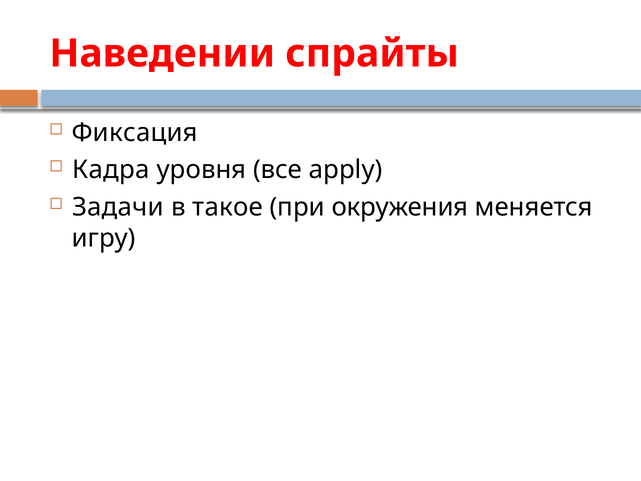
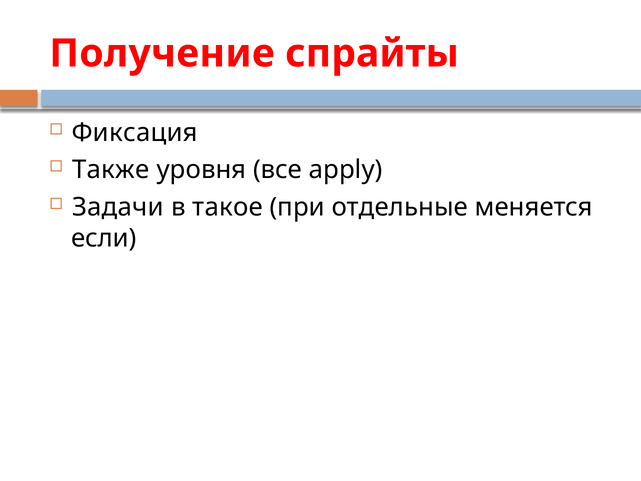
Наведении: Наведении -> Получение (162, 53)
Кадра: Кадра -> Также (111, 170)
окружения: окружения -> отдельные (400, 207)
игру: игру -> если (104, 238)
